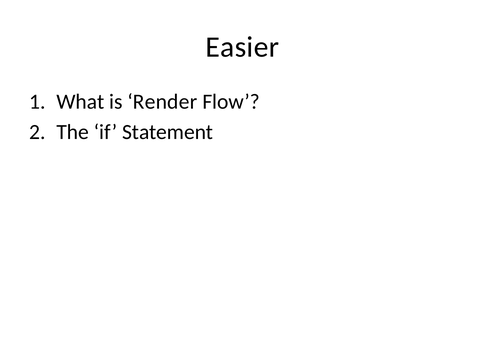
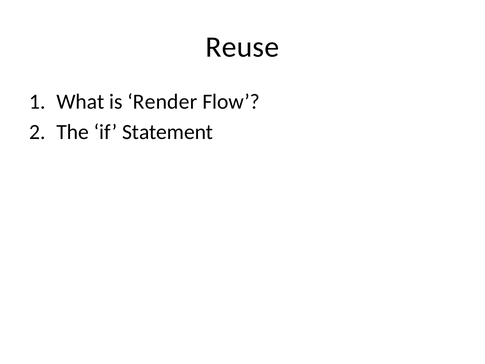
Easier: Easier -> Reuse (242, 47)
